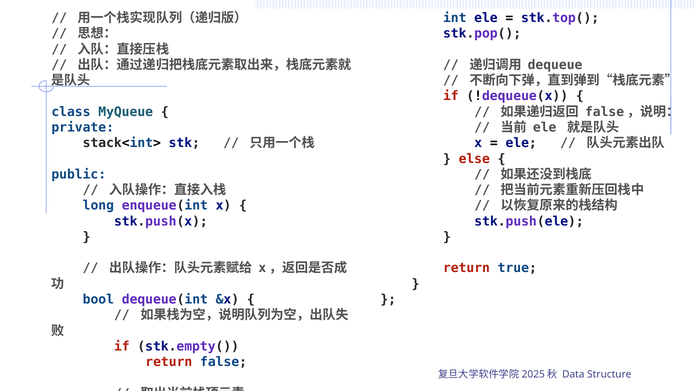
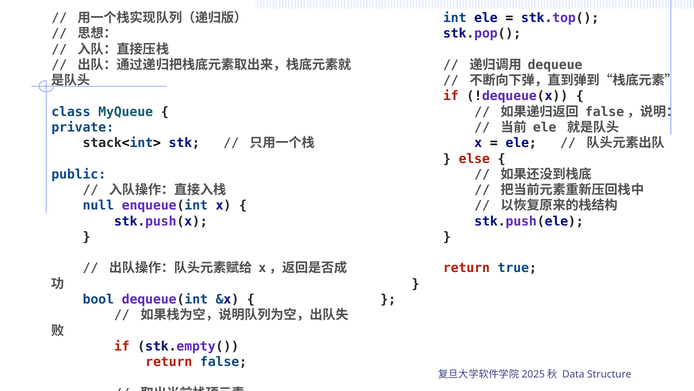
long: long -> null (98, 205)
